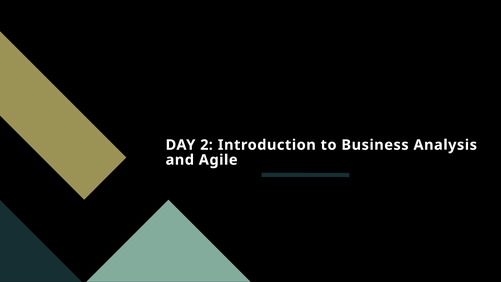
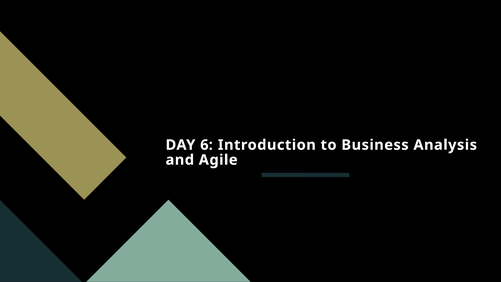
2: 2 -> 6 (206, 145)
